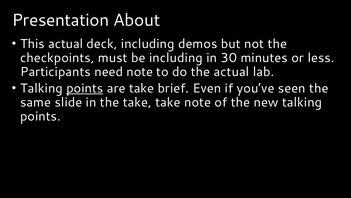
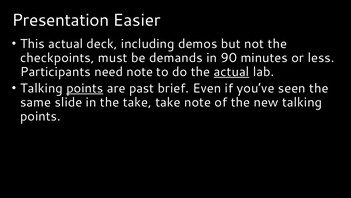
About: About -> Easier (137, 20)
be including: including -> demands (176, 58)
30: 30 -> 90 (229, 58)
actual underline: none -> present (231, 72)
are take: take -> past (142, 88)
